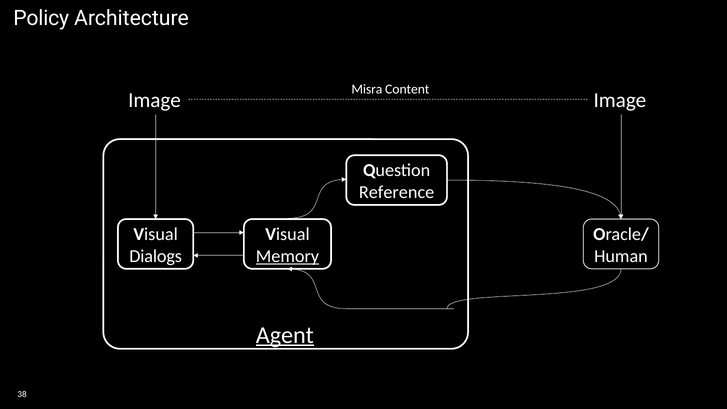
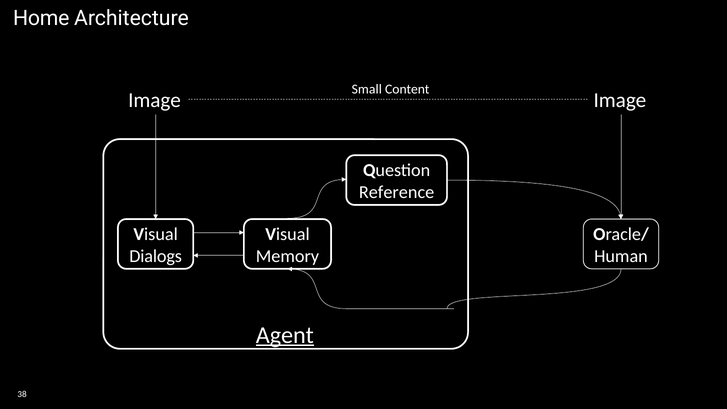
Policy: Policy -> Home (41, 18)
Misra: Misra -> Small (367, 89)
Memory underline: present -> none (287, 256)
